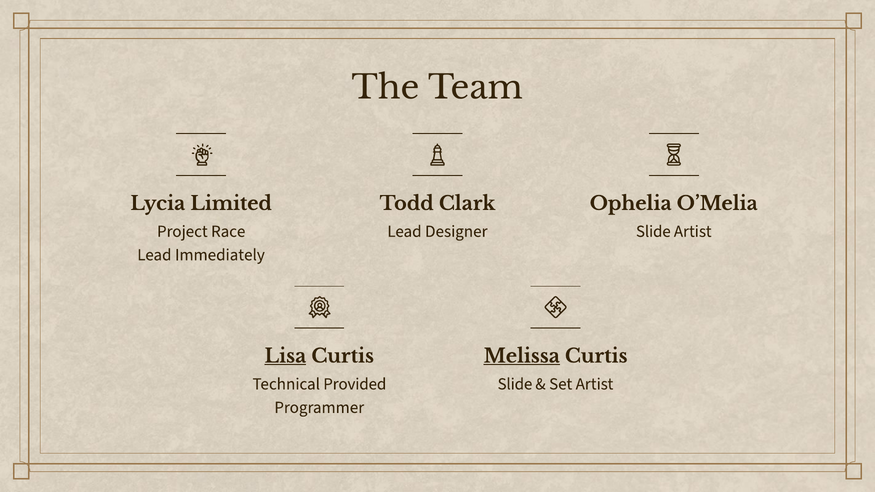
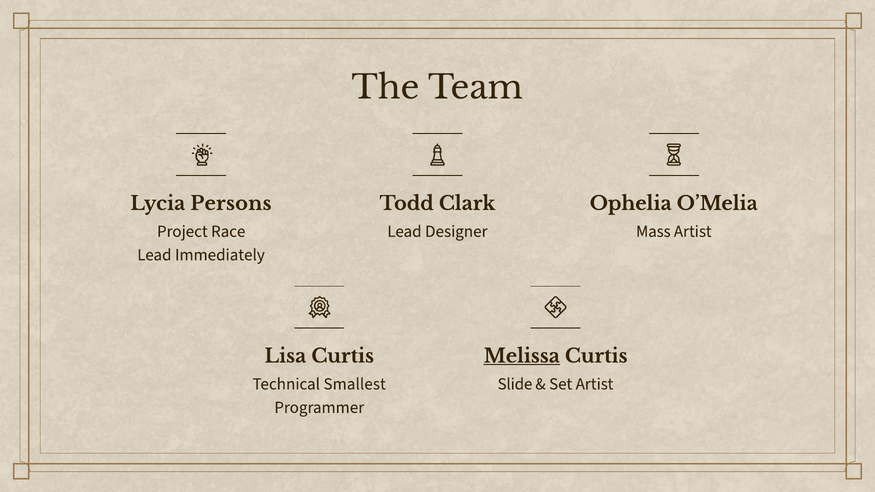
Limited: Limited -> Persons (231, 204)
Designer Slide: Slide -> Mass (653, 231)
Lisa underline: present -> none (285, 356)
Provided: Provided -> Smallest (355, 384)
